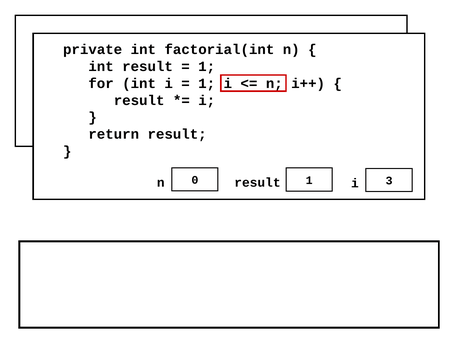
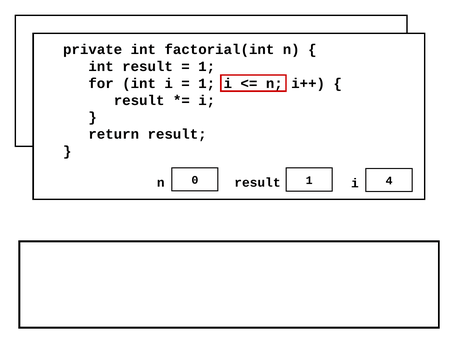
3: 3 -> 4 (389, 181)
